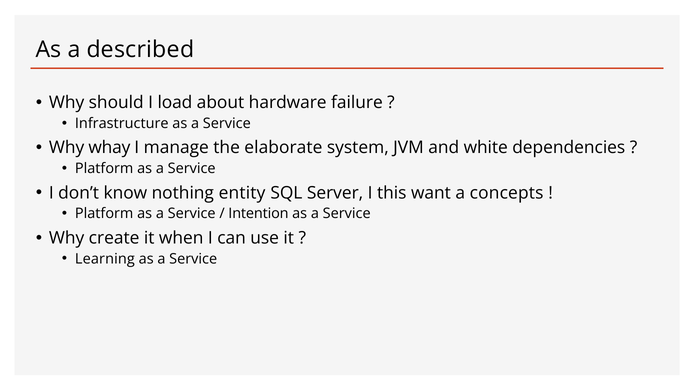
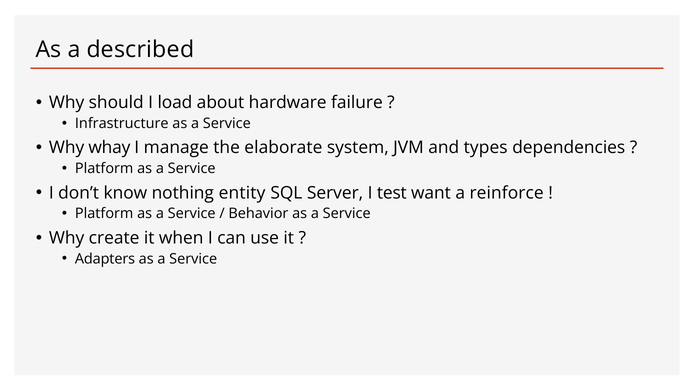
white: white -> types (486, 148)
this: this -> test (392, 193)
concepts: concepts -> reinforce (507, 193)
Intention: Intention -> Behavior (258, 214)
Learning: Learning -> Adapters (105, 259)
